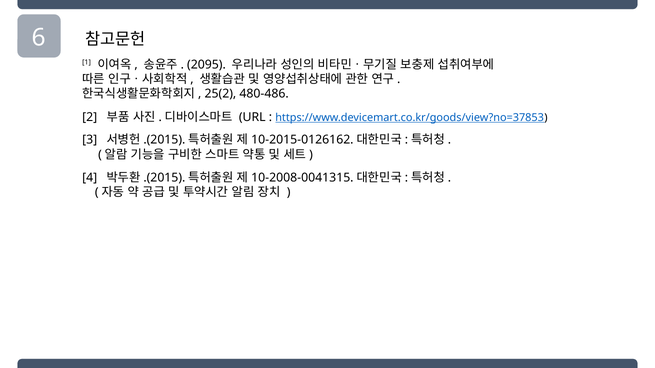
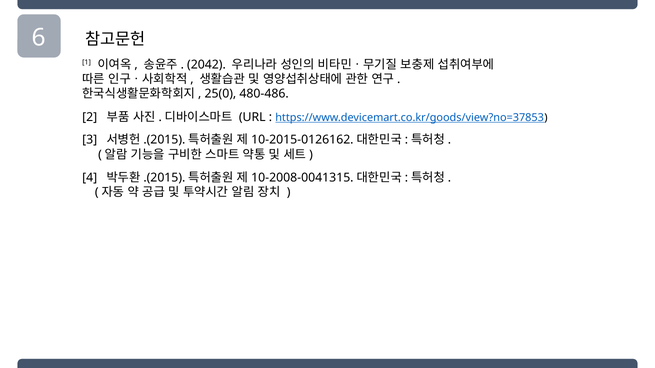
2095: 2095 -> 2042 (206, 65)
25(2: 25(2 -> 25(0 (220, 94)
